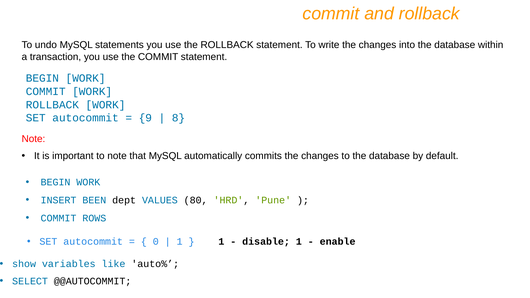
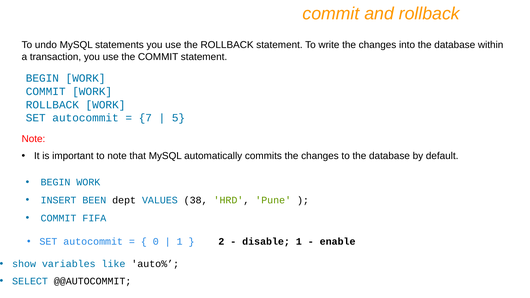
9: 9 -> 7 (145, 118)
8: 8 -> 5 (178, 118)
80: 80 -> 38 (196, 200)
ROWS: ROWS -> FIFA (94, 218)
1: 1 -> 2 (221, 242)
